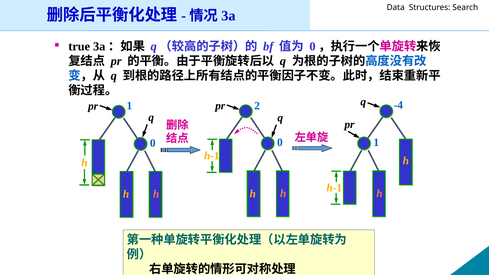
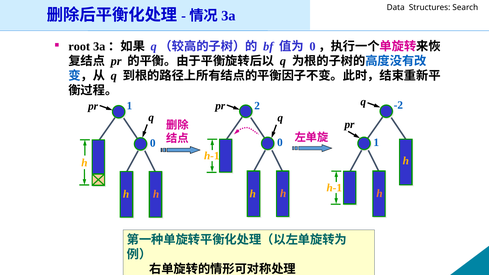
true: true -> root (79, 46)
-4: -4 -> -2 (398, 105)
